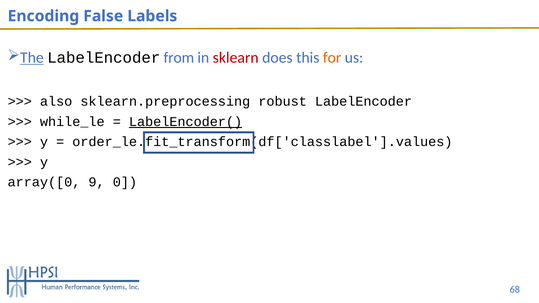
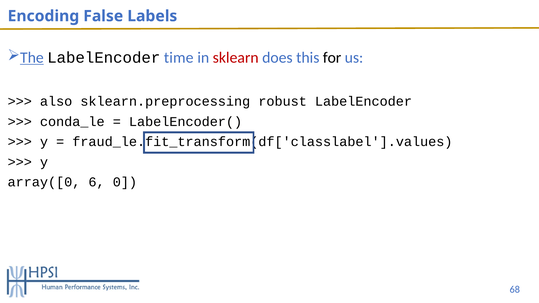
from: from -> time (179, 58)
for colour: orange -> black (332, 58)
while_le: while_le -> conda_le (72, 122)
LabelEncoder( underline: present -> none (186, 122)
order_le.fit_transform(df['classlabel'].values: order_le.fit_transform(df['classlabel'].values -> fraud_le.fit_transform(df['classlabel'].values (262, 142)
9: 9 -> 6 (97, 182)
